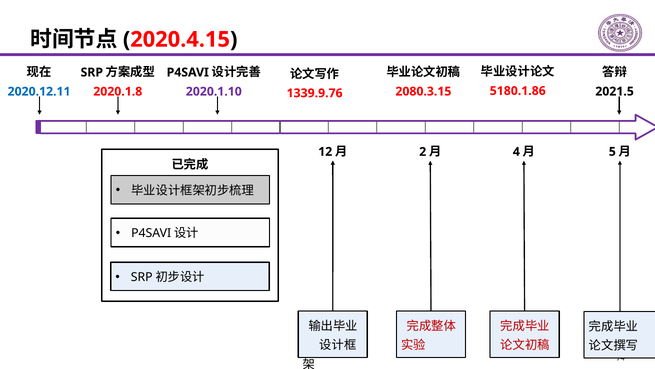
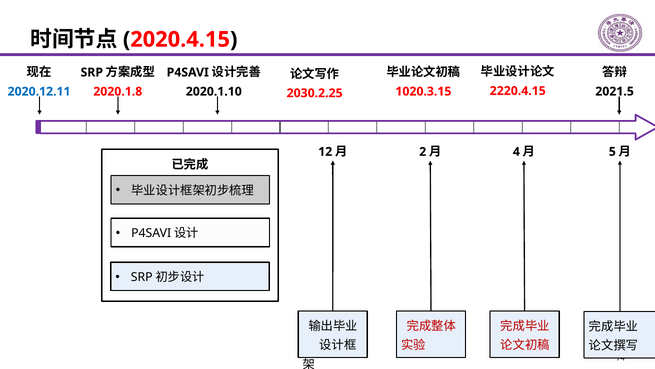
5180.1.86: 5180.1.86 -> 2220.4.15 (518, 91)
2080.3.15: 2080.3.15 -> 1020.3.15 (423, 91)
2020.1.10 colour: purple -> black (214, 91)
1339.9.76: 1339.9.76 -> 2030.2.25 (315, 93)
